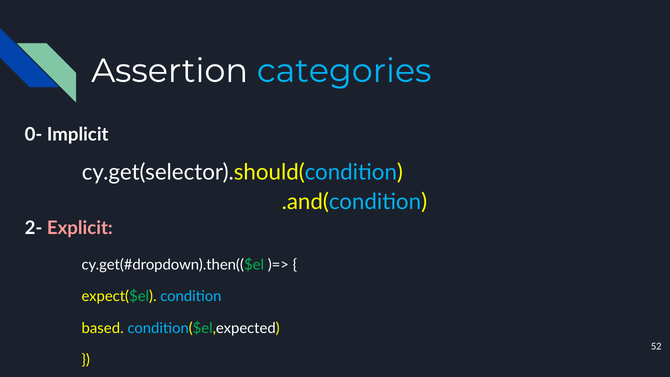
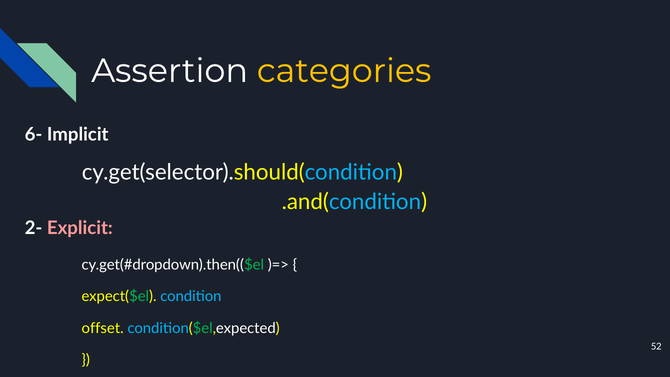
categories colour: light blue -> yellow (344, 71)
0-: 0- -> 6- (34, 135)
based: based -> offset (103, 328)
